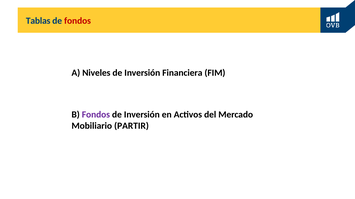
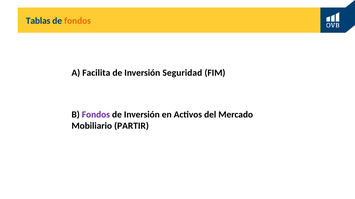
fondos colour: red -> orange (78, 21)
Niveles: Niveles -> Facilita (96, 73)
Financiera: Financiera -> Seguridad (182, 73)
